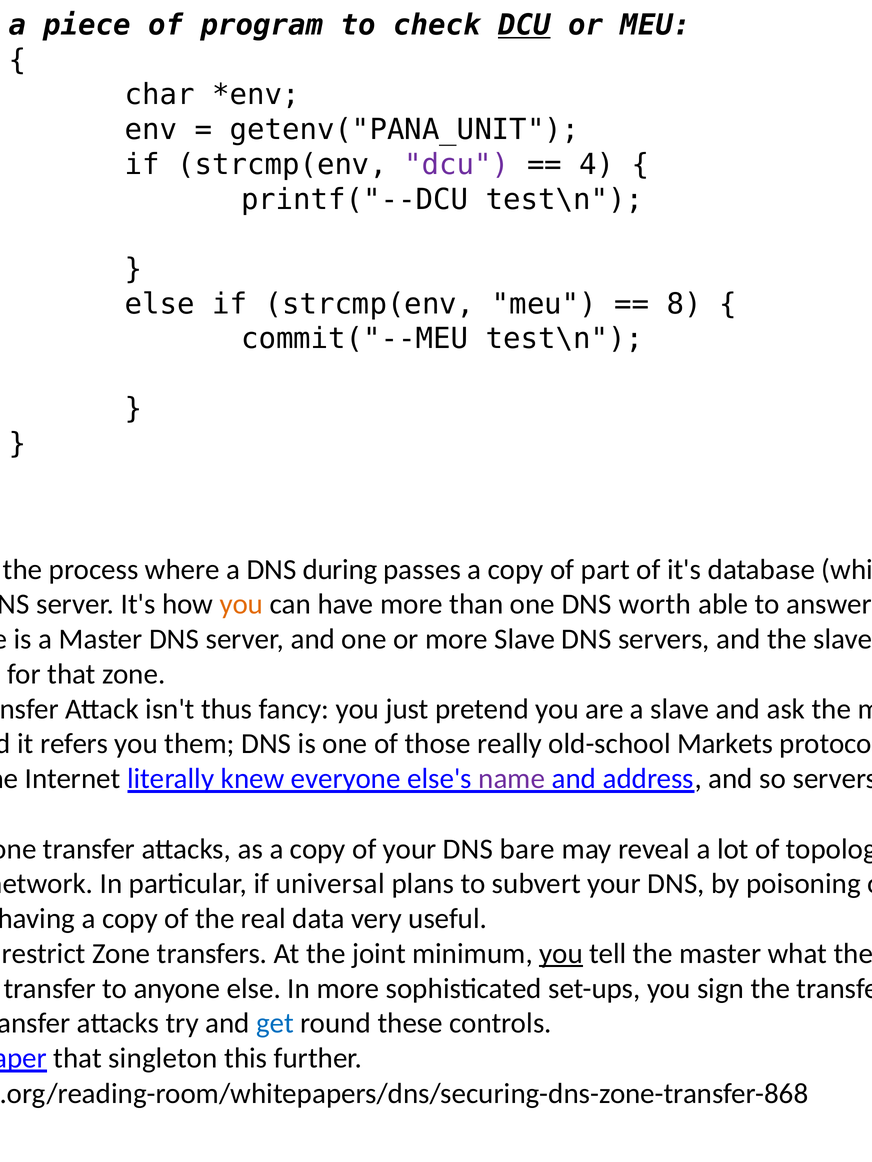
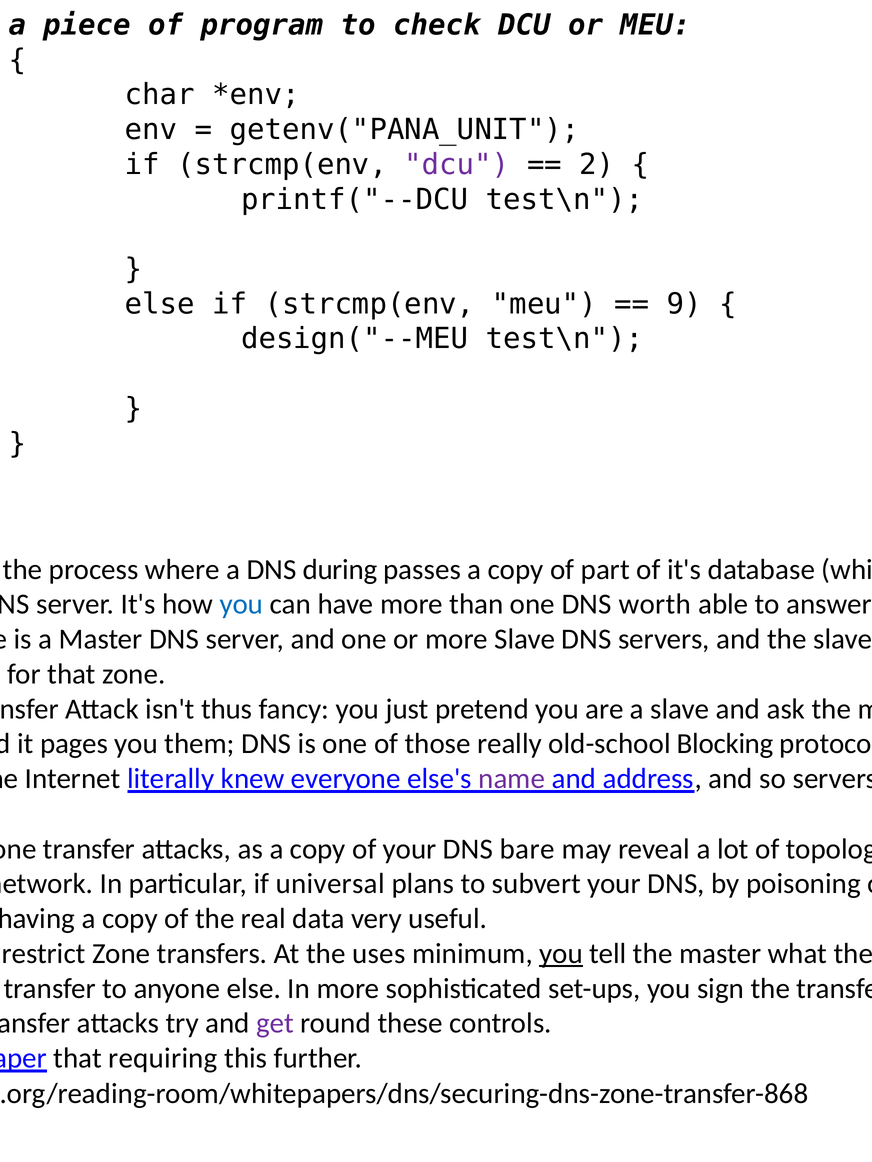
DCU underline: present -> none (524, 25)
4: 4 -> 2 (597, 165)
8: 8 -> 9 (684, 304)
commit("--MEU: commit("--MEU -> design("--MEU (355, 339)
you colour: orange -> blue (241, 605)
refers: refers -> pages (74, 744)
Markets: Markets -> Blocking (725, 744)
joint: joint -> uses (379, 954)
get colour: blue -> purple (275, 1024)
singleton: singleton -> requiring (163, 1059)
